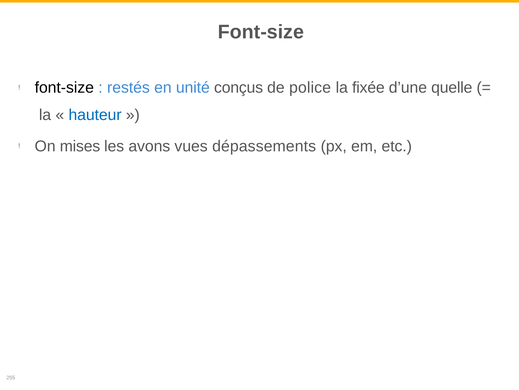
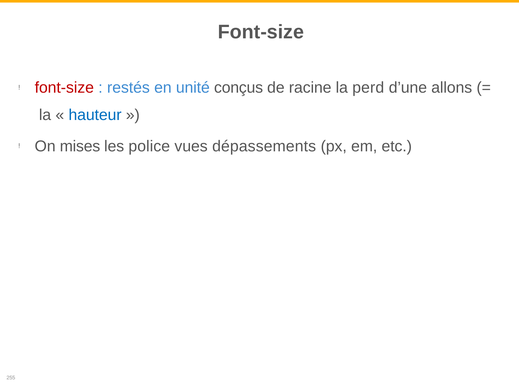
font-size colour: black -> red (64, 88)
police: police -> racine (310, 88)
fixée: fixée -> perd (368, 88)
quelle: quelle -> allons (452, 88)
avons: avons -> police (149, 146)
